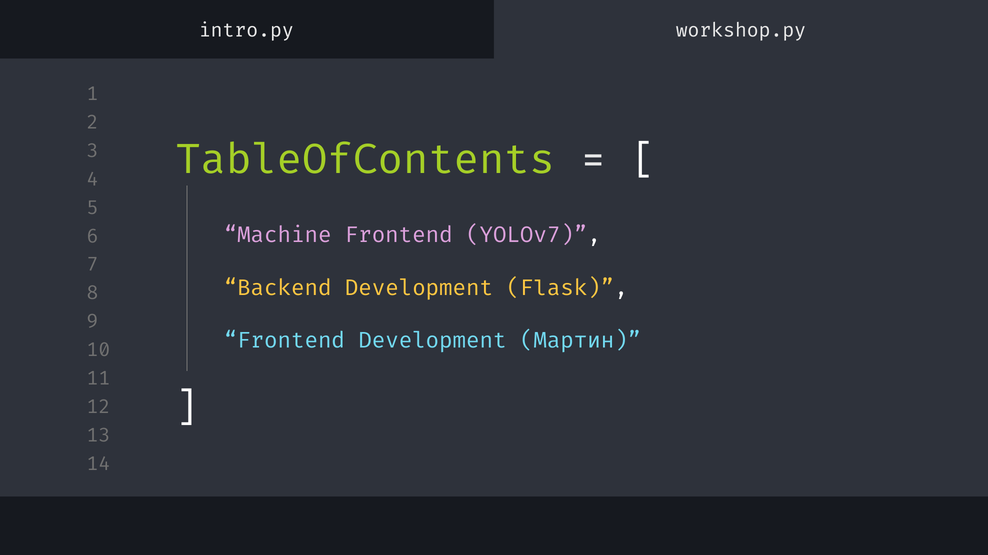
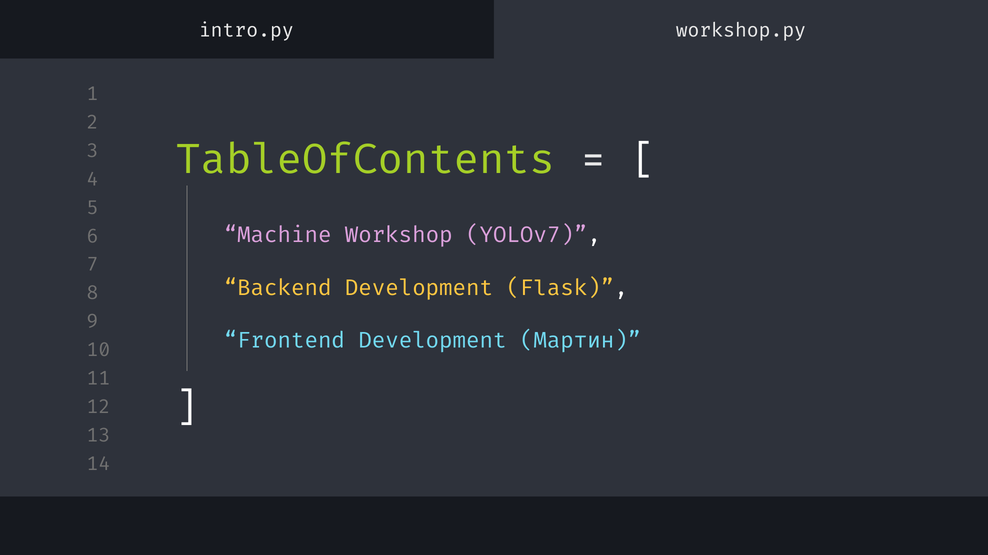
Machine Frontend: Frontend -> Workshop (399, 235)
